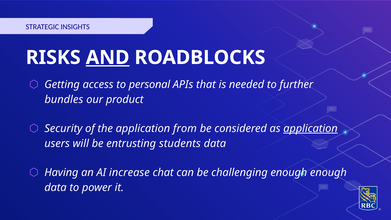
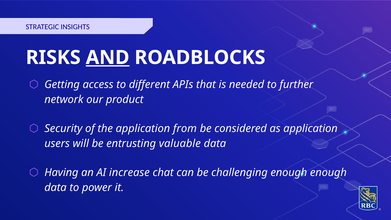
personal: personal -> different (149, 84)
bundles: bundles -> network (64, 99)
application underline: present -> none (311, 128)
students: students -> valuable (180, 143)
